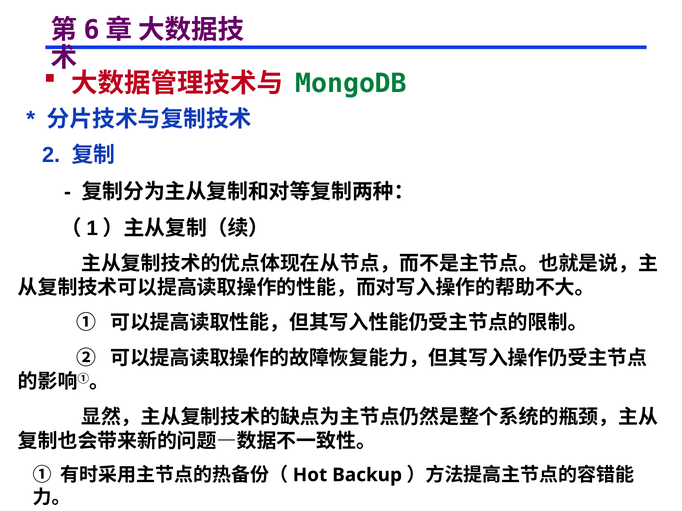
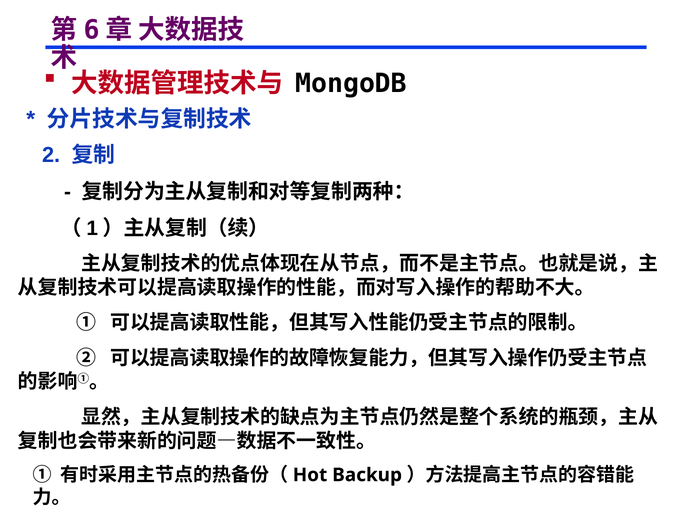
MongoDB colour: green -> black (351, 83)
